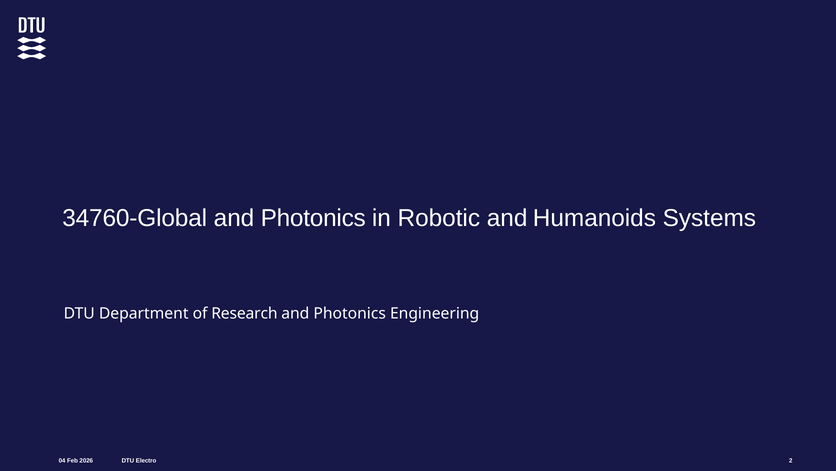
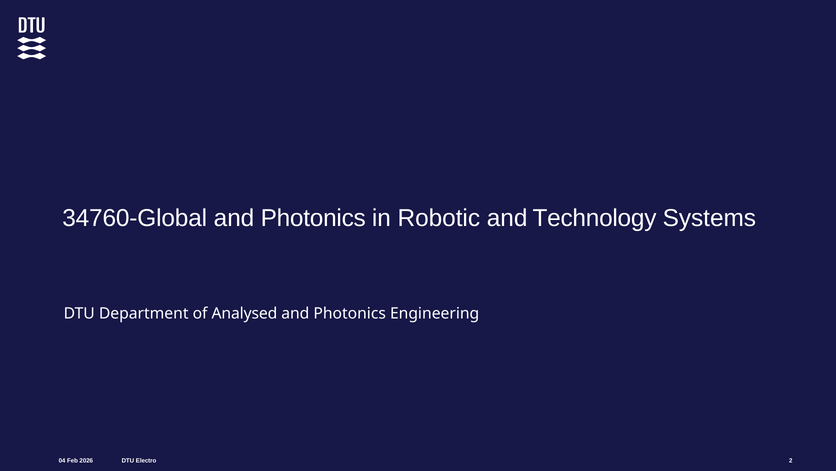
Humanoids: Humanoids -> Technology (595, 218)
Research: Research -> Analysed (244, 313)
